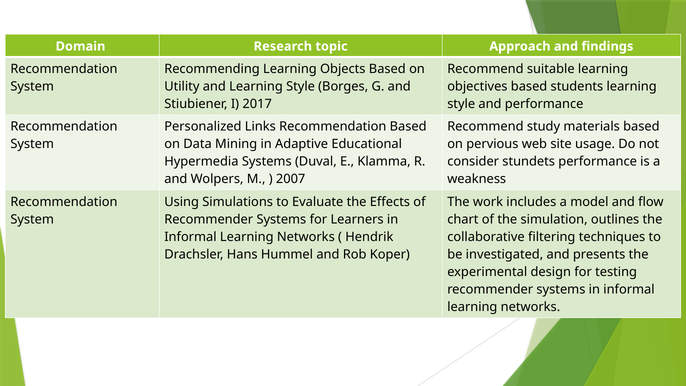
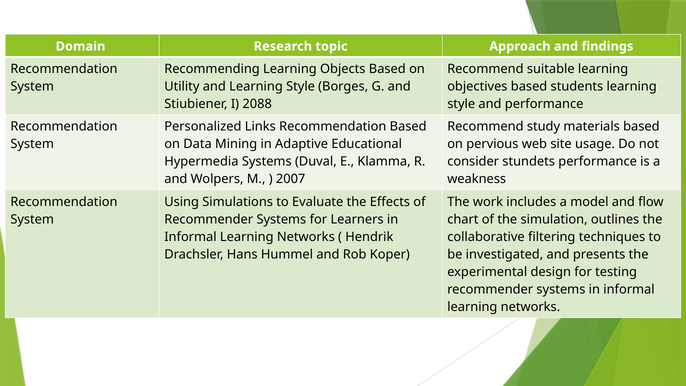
2017: 2017 -> 2088 (257, 104)
